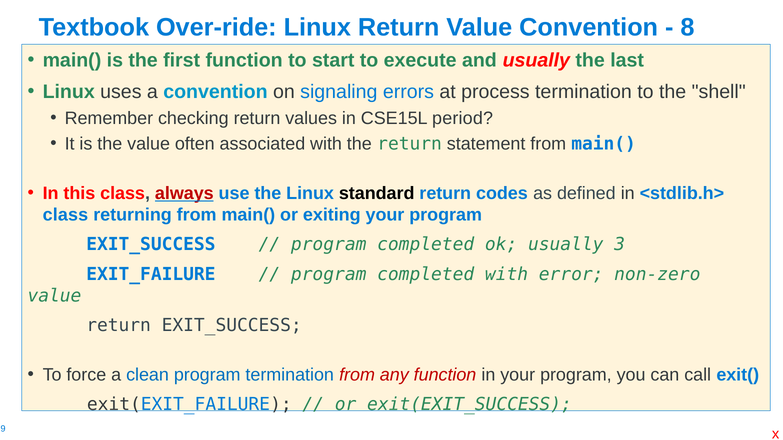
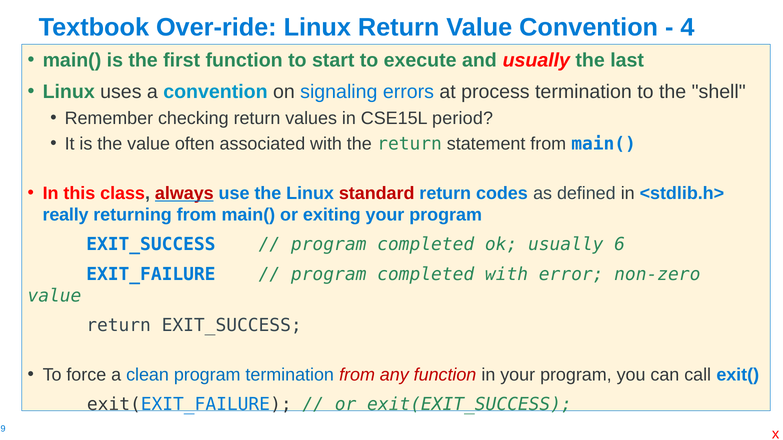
8: 8 -> 4 (687, 27)
standard colour: black -> red (377, 193)
class: class -> really (66, 215)
3: 3 -> 6 (620, 245)
